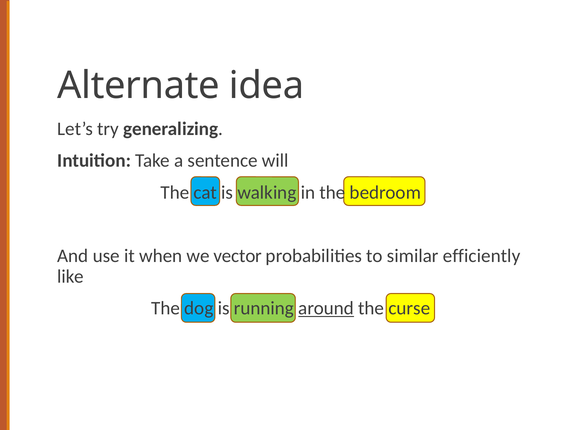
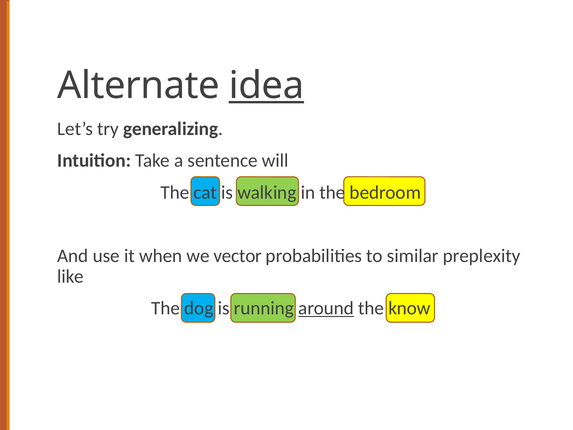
idea underline: none -> present (266, 86)
efficiently: efficiently -> preplexity (482, 256)
curse: curse -> know (409, 308)
